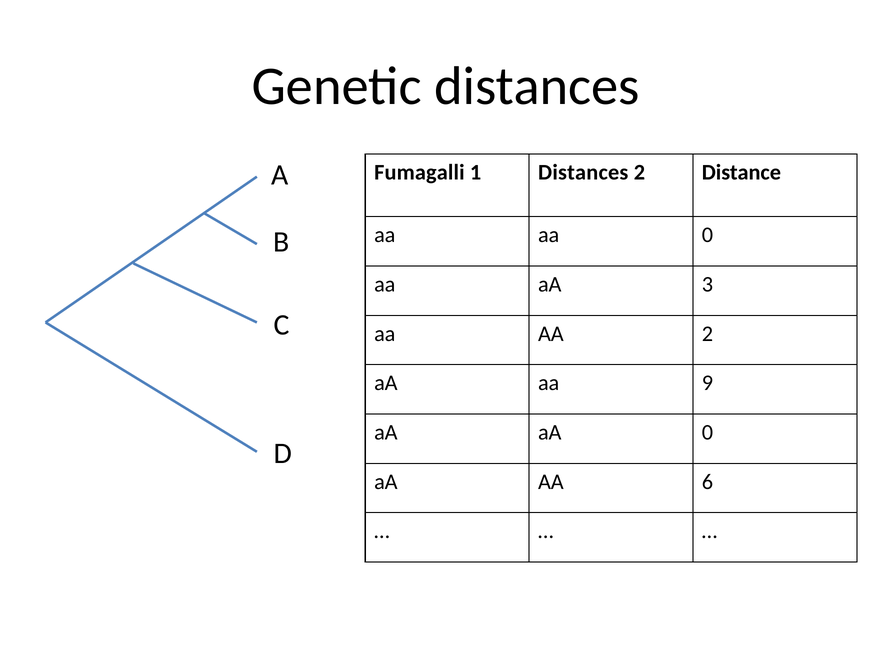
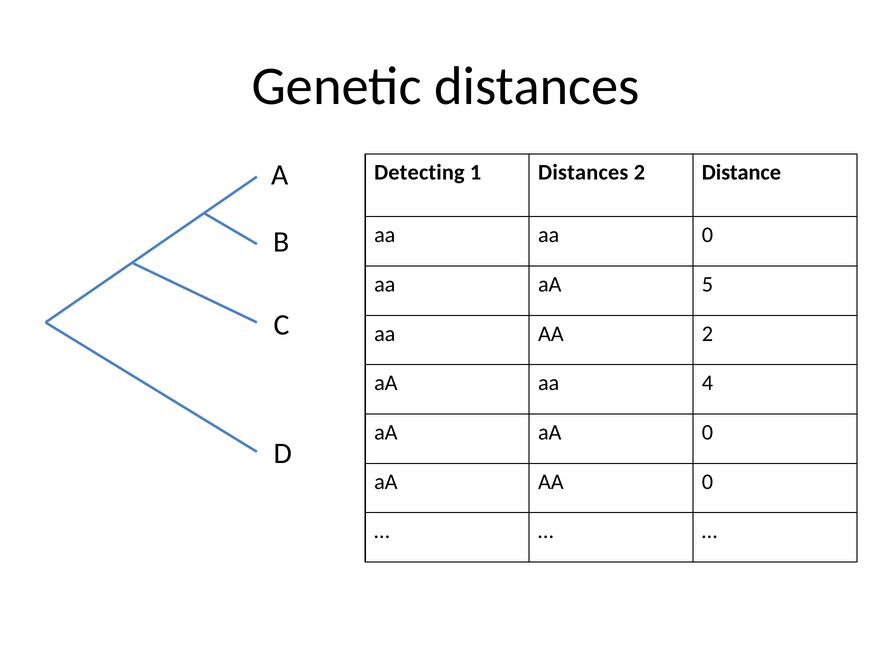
Fumagalli: Fumagalli -> Detecting (419, 173)
3: 3 -> 5 (708, 284)
9: 9 -> 4 (708, 383)
6: 6 -> 0 (708, 482)
